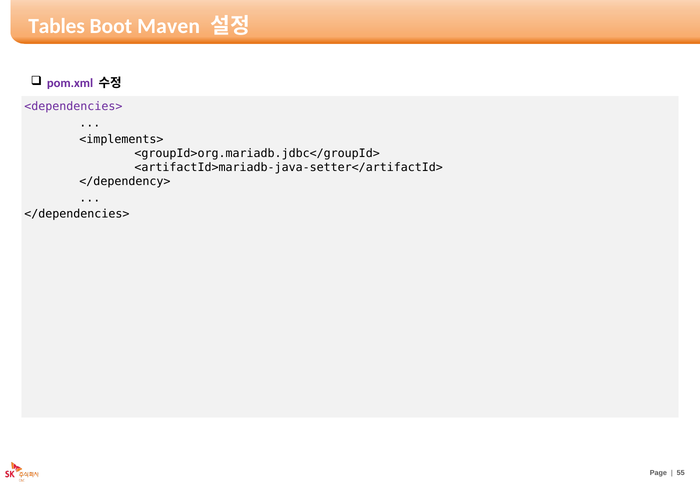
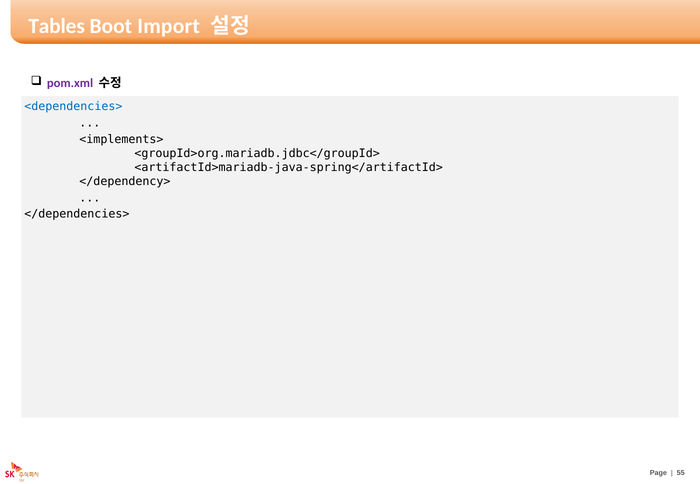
Maven: Maven -> Import (169, 26)
<dependencies> colour: purple -> blue (73, 107)
<artifactId>mariadb-java-setter</artifactId>: <artifactId>mariadb-java-setter</artifactId> -> <artifactId>mariadb-java-spring</artifactId> (289, 168)
